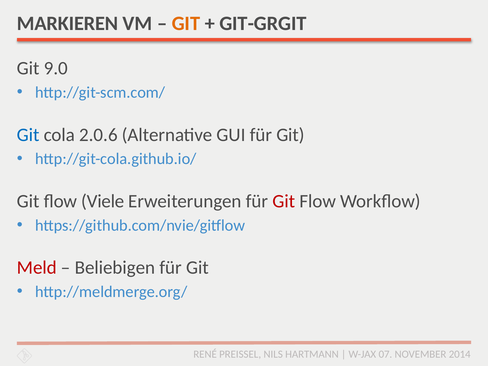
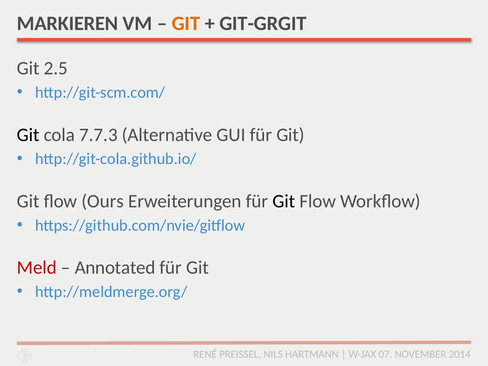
9.0: 9.0 -> 2.5 (56, 68)
Git colour: blue -> black (28, 135)
2.0.6: 2.0.6 -> 7.7.3 (98, 135)
Viele: Viele -> Ours (103, 201)
Git colour: red -> black (284, 201)
Beliebigen: Beliebigen -> Annotated (115, 268)
